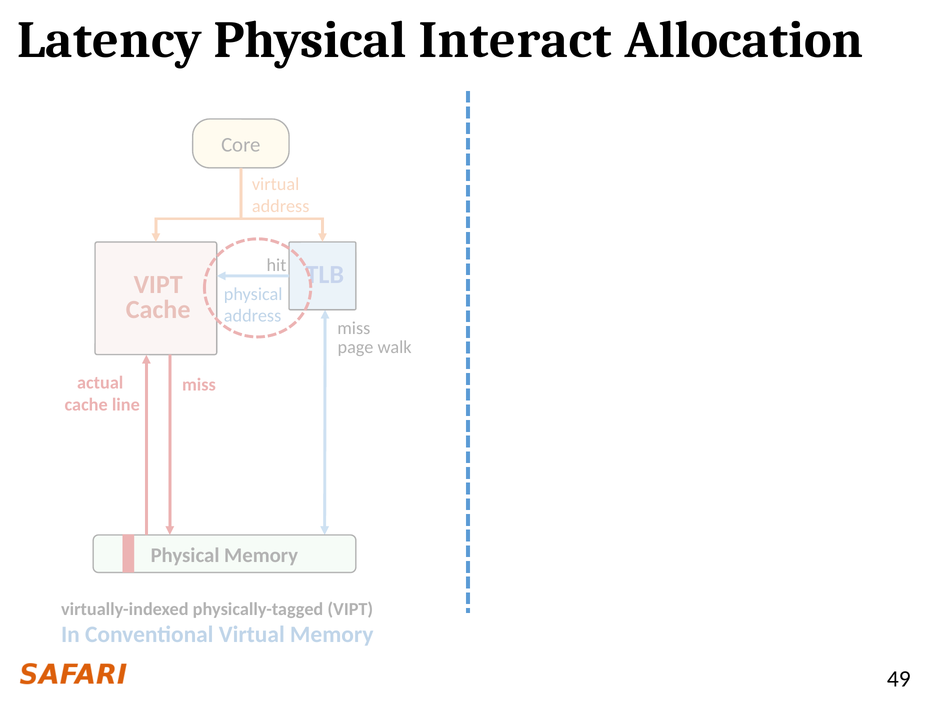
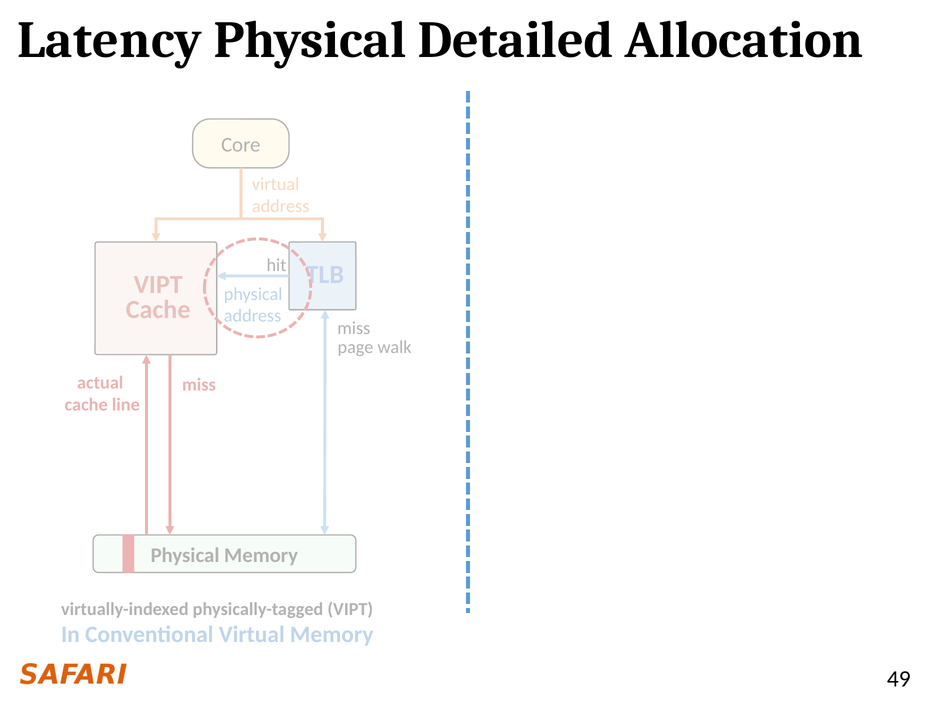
Interact: Interact -> Detailed (516, 40)
